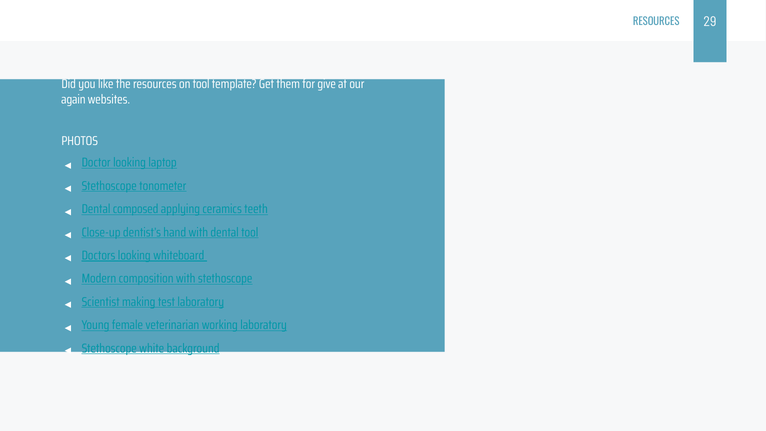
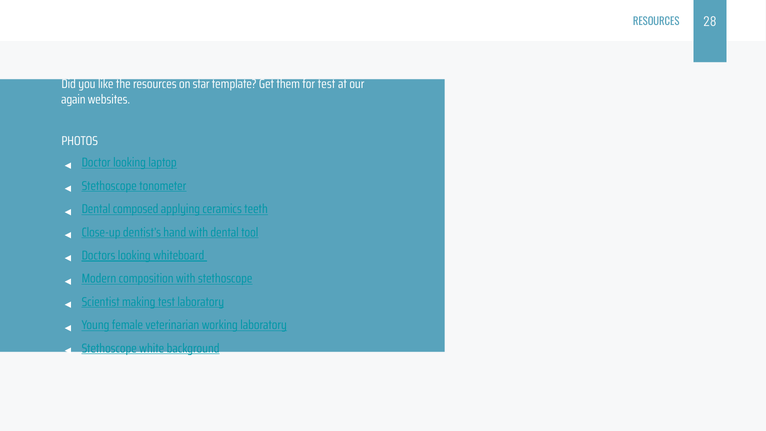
29: 29 -> 28 (710, 21)
on tool: tool -> star (201, 84)
for give: give -> test (327, 84)
